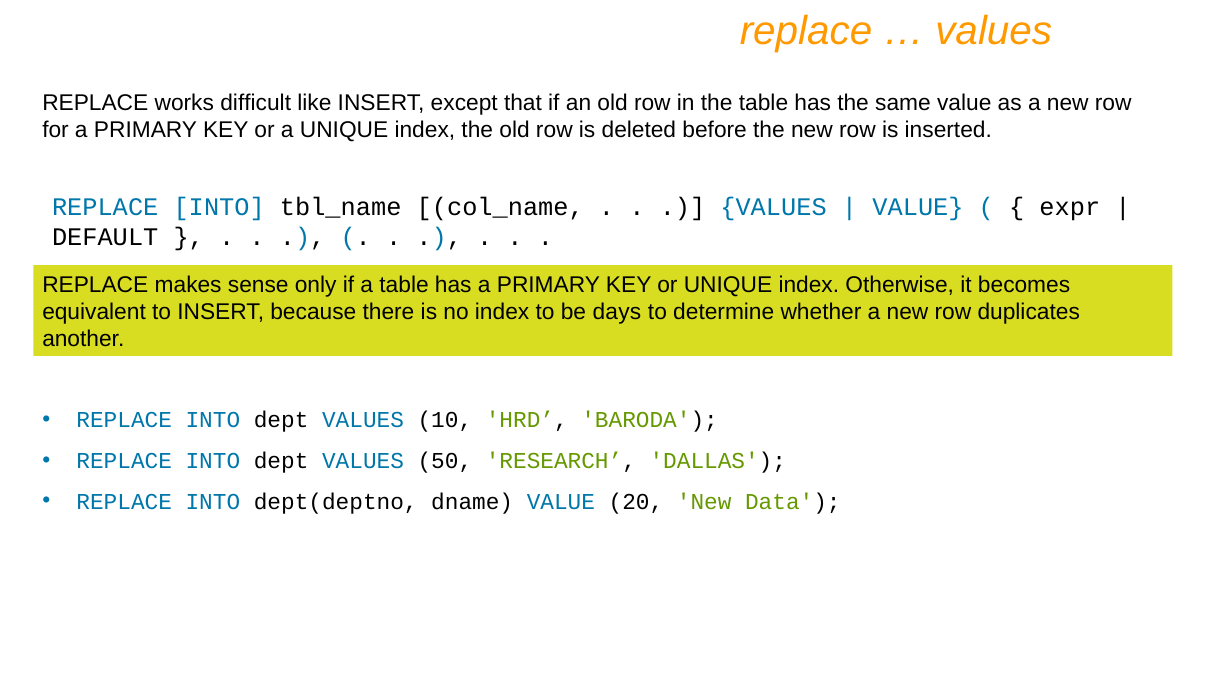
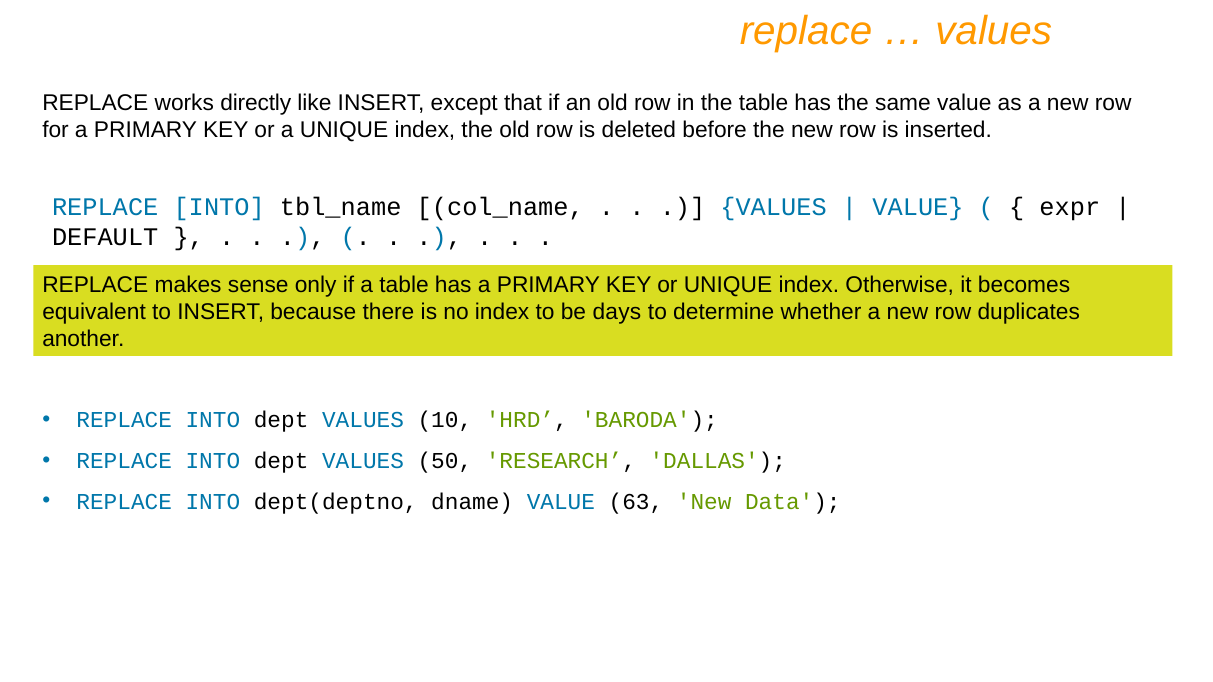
difficult: difficult -> directly (256, 103)
20: 20 -> 63 (636, 502)
